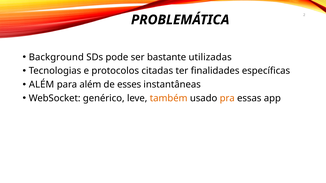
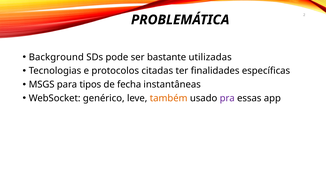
ALÉM: ALÉM -> MSGS (42, 85)
para além: além -> tipos (90, 85)
esses: esses -> fecha (129, 85)
pra colour: orange -> purple (227, 98)
